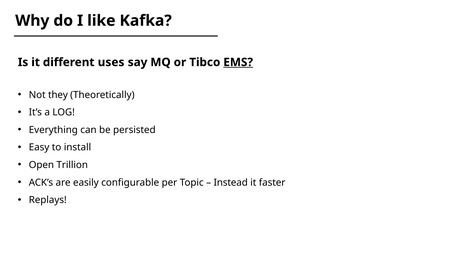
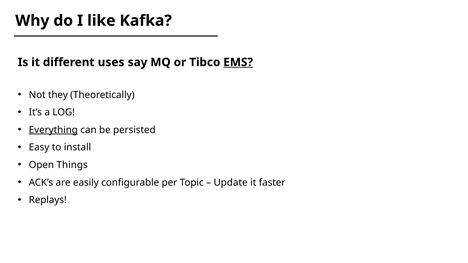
Everything underline: none -> present (53, 130)
Trillion: Trillion -> Things (72, 165)
Instead: Instead -> Update (231, 183)
